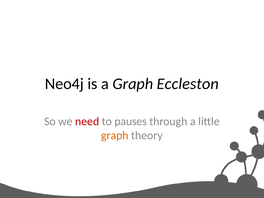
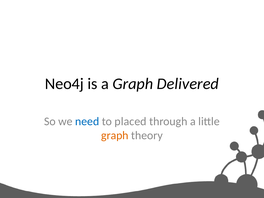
Eccleston: Eccleston -> Delivered (188, 84)
need colour: red -> blue (87, 121)
pauses: pauses -> placed (131, 121)
